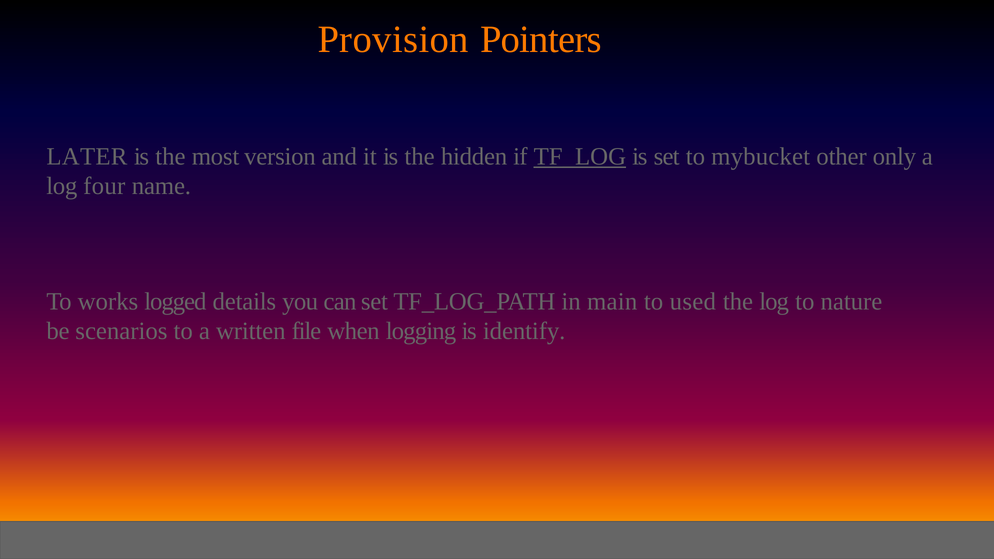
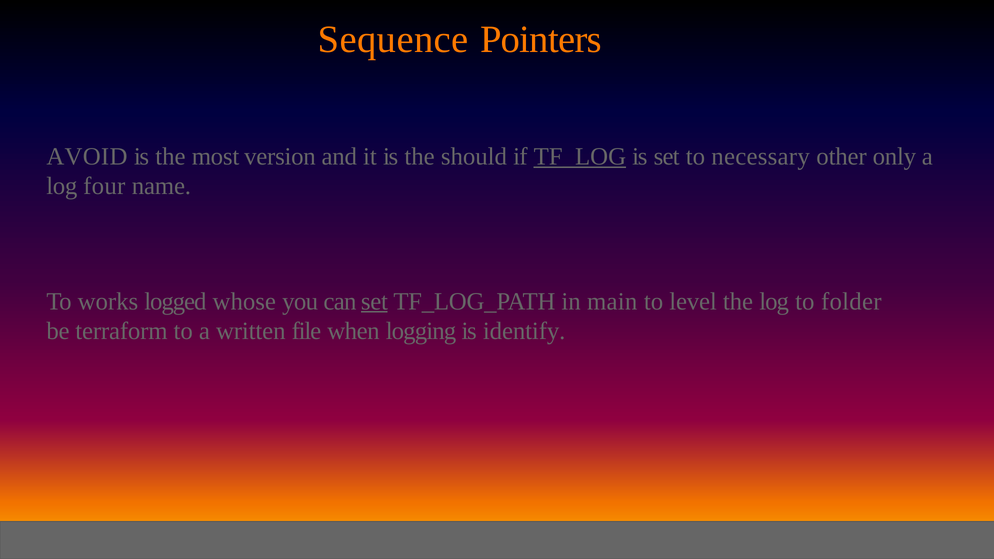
Provision: Provision -> Sequence (393, 40)
LATER: LATER -> AVOID (87, 156)
hidden: hidden -> should (474, 156)
mybucket: mybucket -> necessary (761, 156)
details: details -> whose (244, 301)
set underline: none -> present (374, 301)
used: used -> level (693, 301)
nature: nature -> folder (851, 301)
scenarios: scenarios -> terraform (121, 331)
